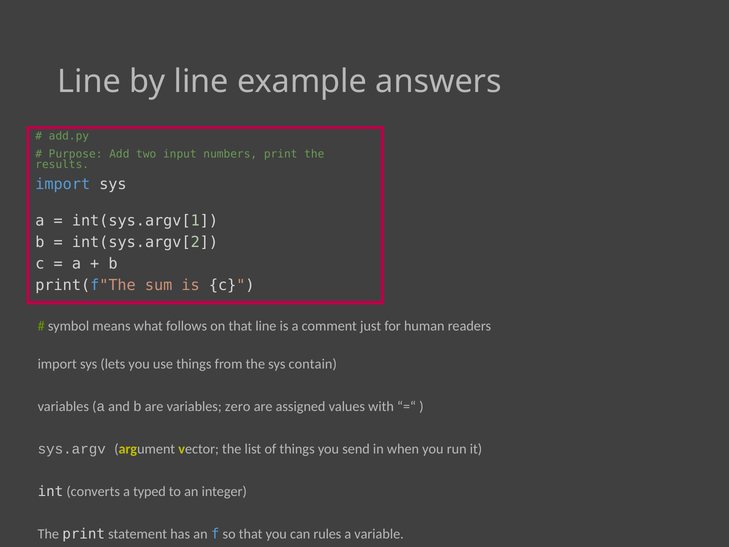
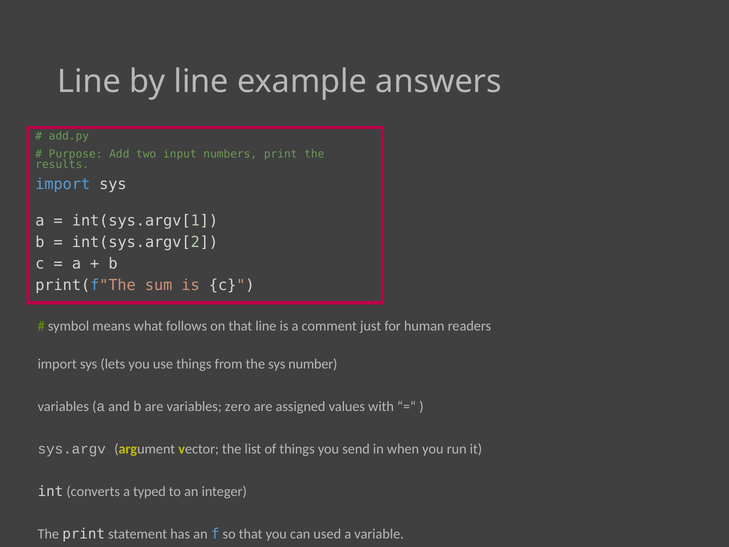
contain: contain -> number (313, 364)
rules: rules -> used (327, 534)
